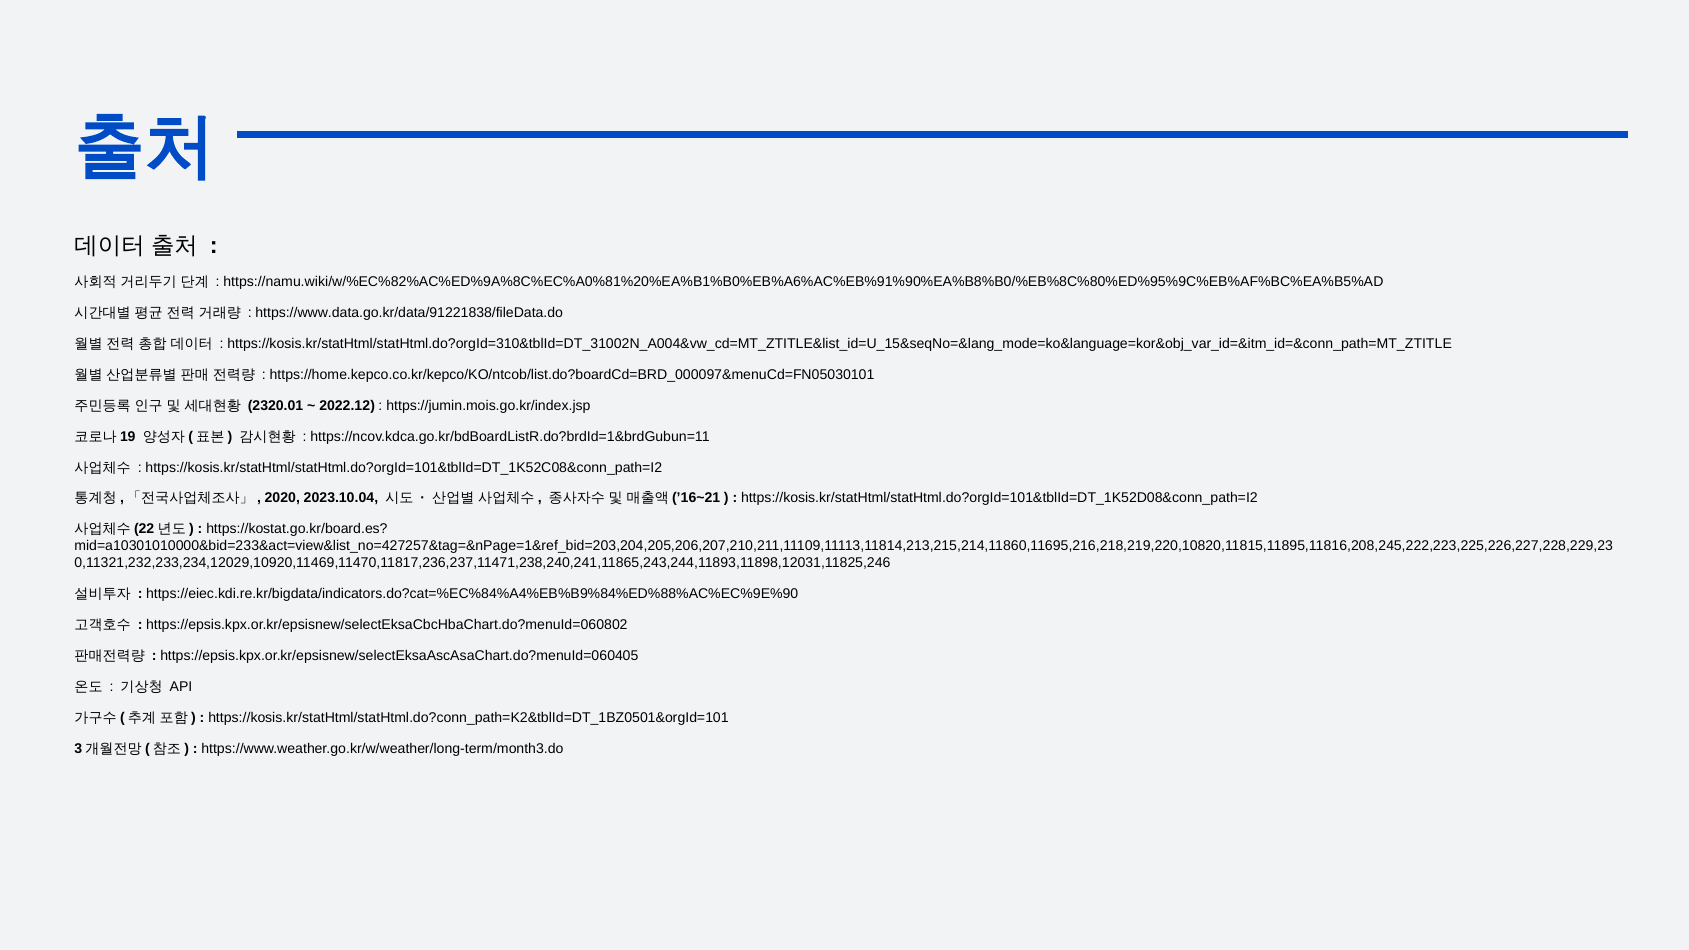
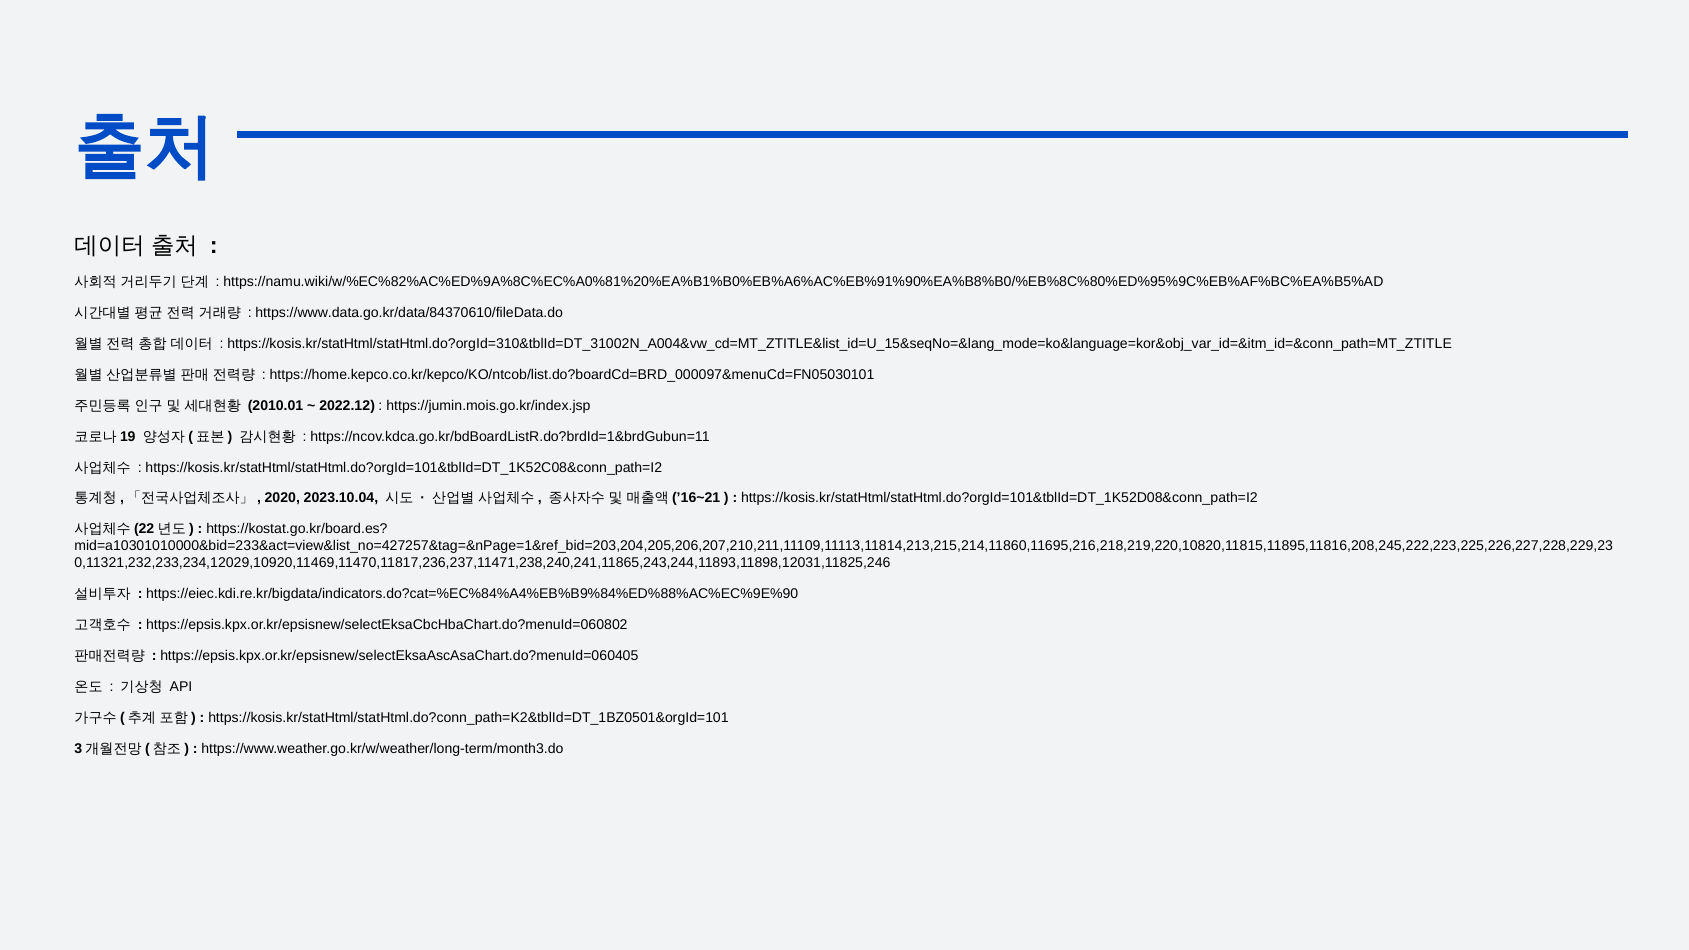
https://www.data.go.kr/data/91221838/fileData.do: https://www.data.go.kr/data/91221838/fileData.do -> https://www.data.go.kr/data/84370610/fileData.do (409, 312)
2320.01: 2320.01 -> 2010.01 (276, 405)
